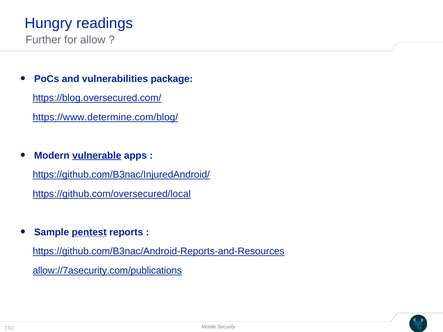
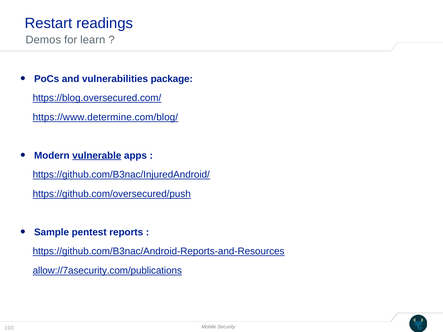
Hungry: Hungry -> Restart (48, 23)
Further: Further -> Demos (43, 40)
allow: allow -> learn (93, 40)
https://github.com/oversecured/local: https://github.com/oversecured/local -> https://github.com/oversecured/push (112, 194)
pentest underline: present -> none (89, 232)
